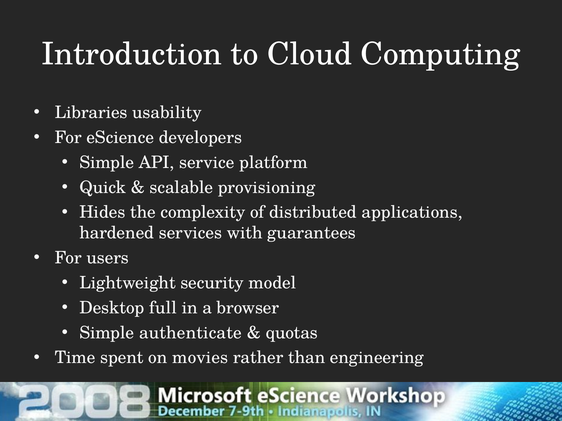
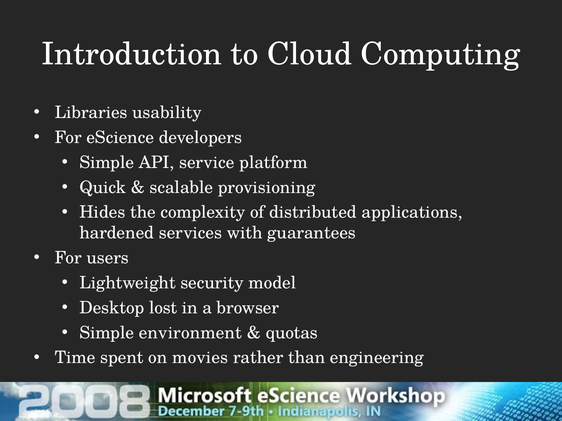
full: full -> lost (163, 308)
authenticate: authenticate -> environment (190, 333)
